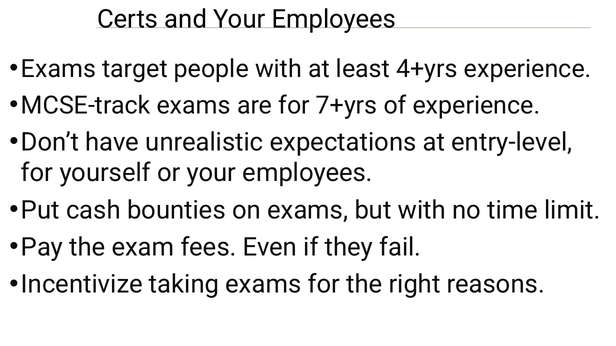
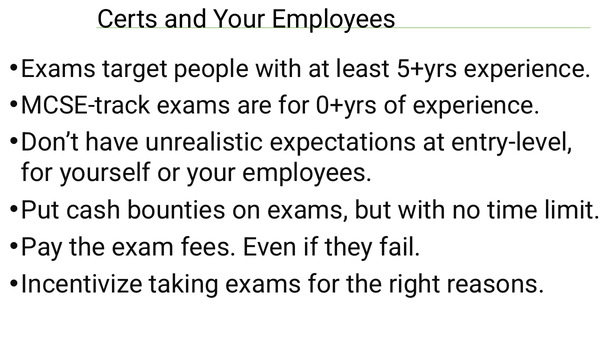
4+yrs: 4+yrs -> 5+yrs (427, 69)
7+yrs: 7+yrs -> 0+yrs (347, 106)
